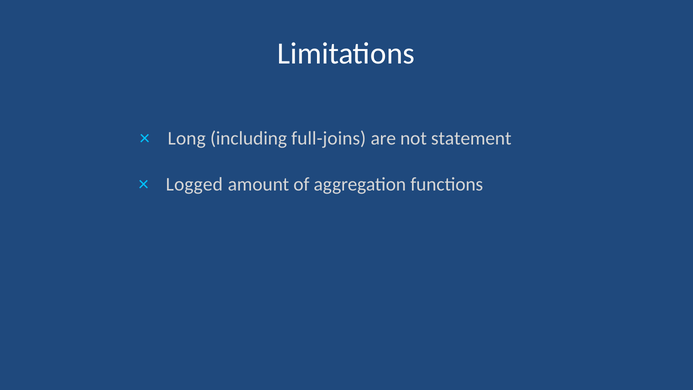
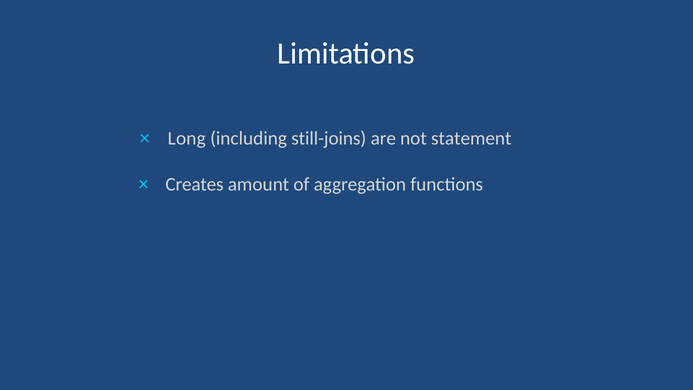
full-joins: full-joins -> still-joins (329, 138)
Logged: Logged -> Creates (195, 184)
